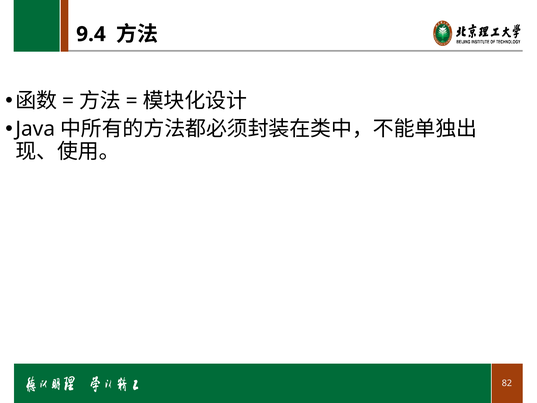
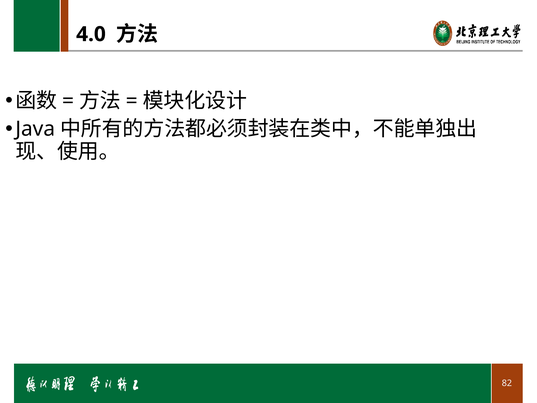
9.4: 9.4 -> 4.0 (91, 34)
